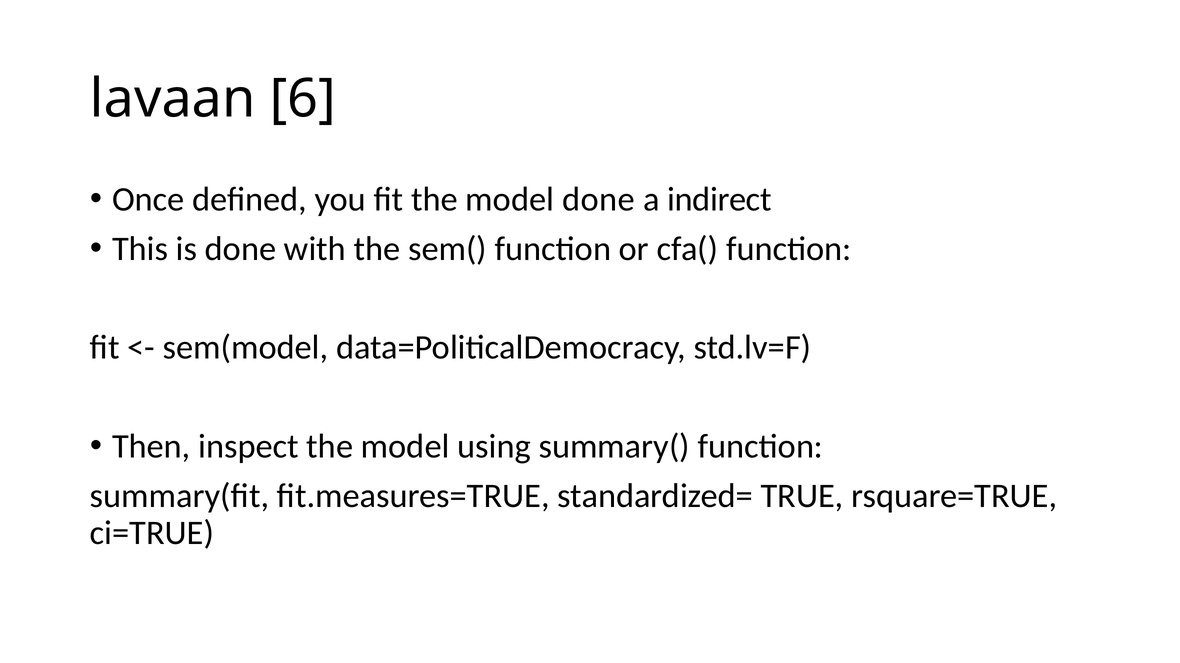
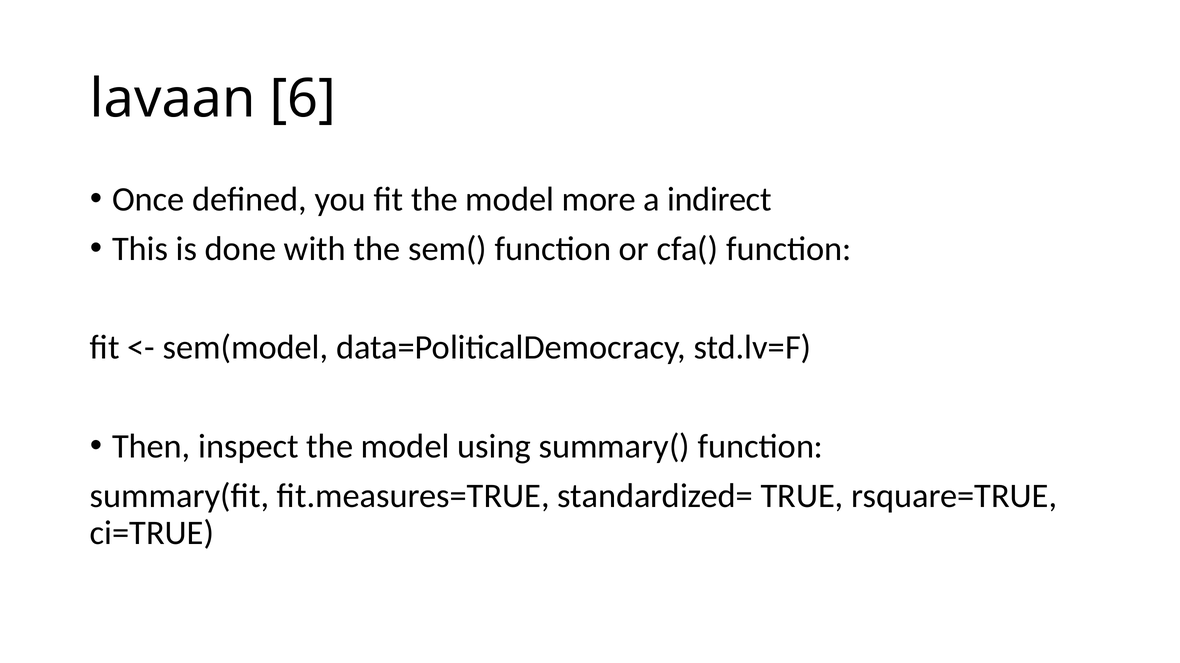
model done: done -> more (599, 200)
